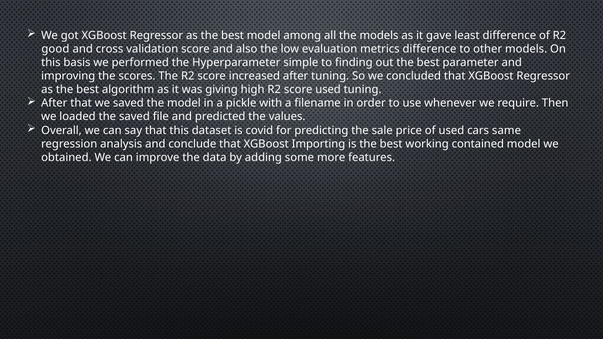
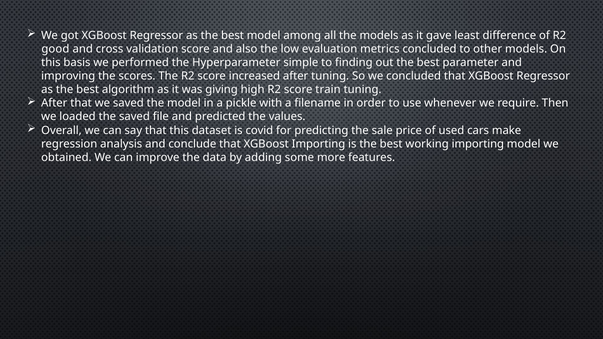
metrics difference: difference -> concluded (430, 49)
score used: used -> train (328, 90)
same: same -> make (507, 130)
working contained: contained -> importing (478, 144)
